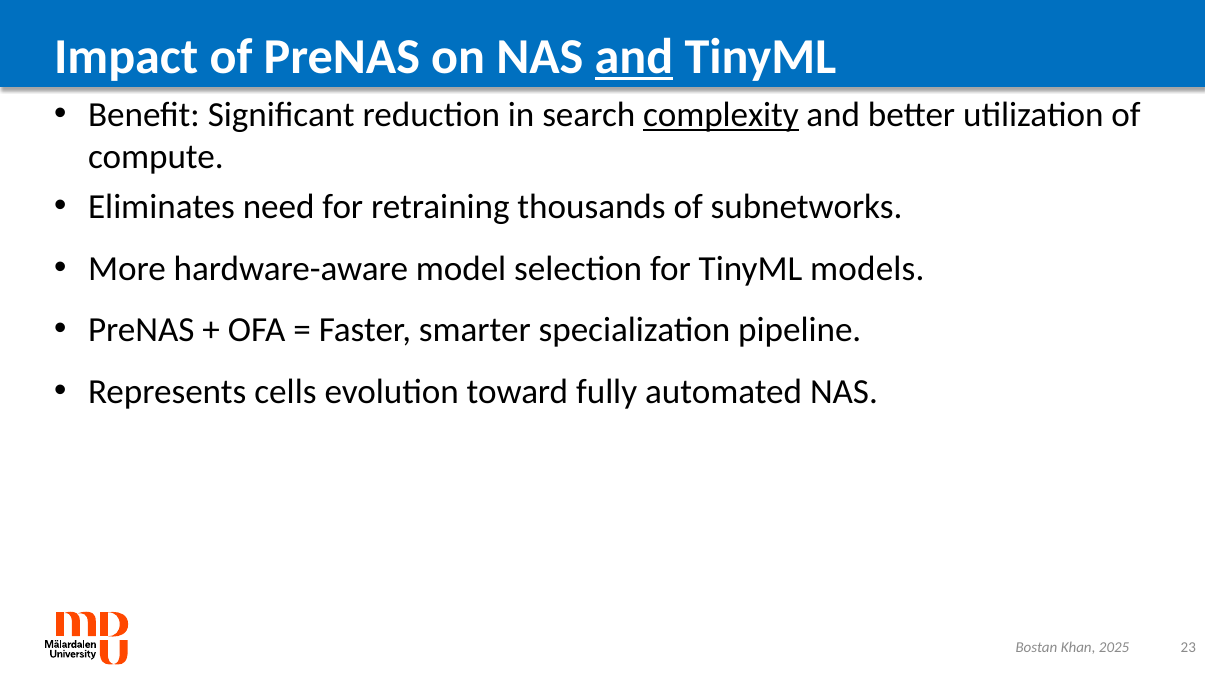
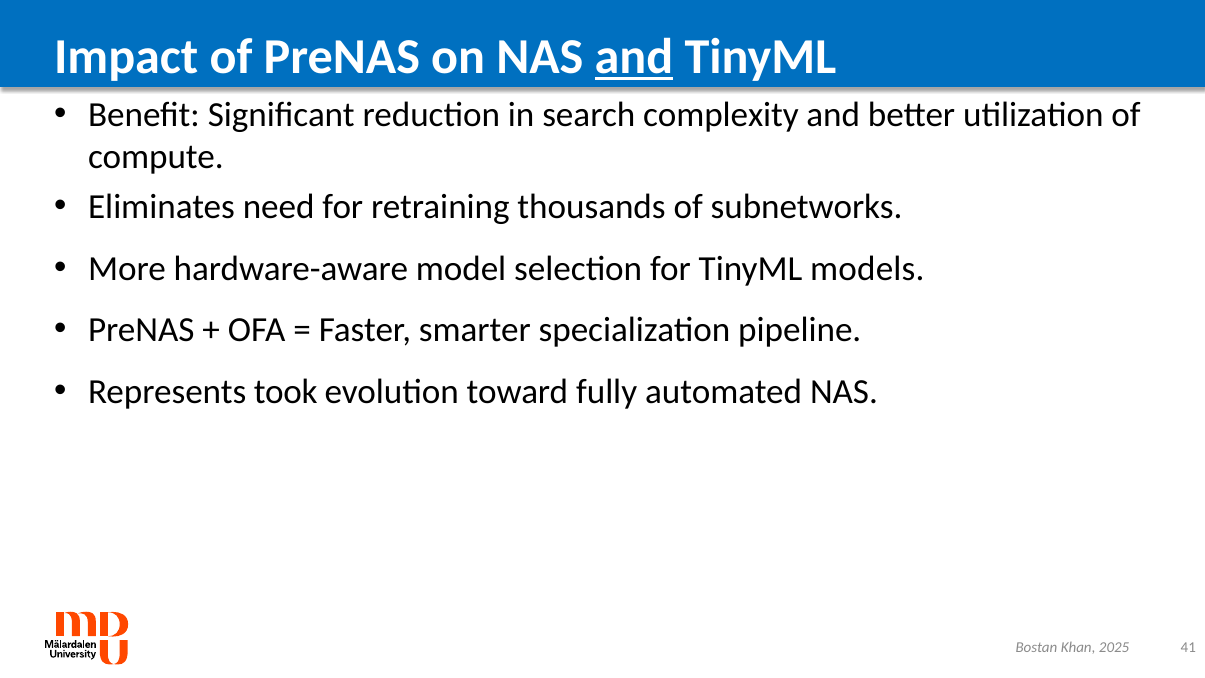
complexity underline: present -> none (721, 115)
cells: cells -> took (286, 392)
23: 23 -> 41 (1188, 647)
